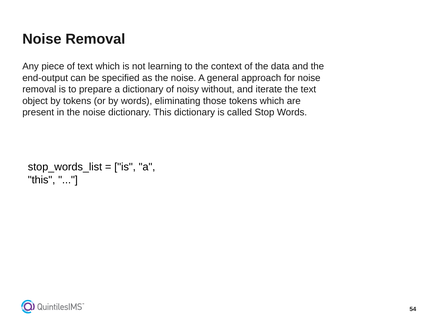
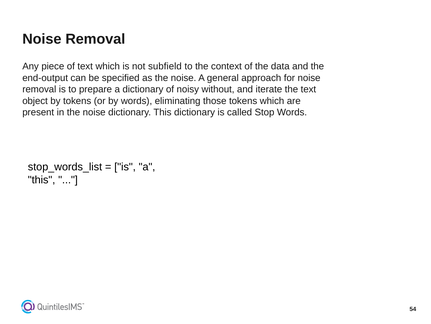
learning: learning -> subfield (165, 66)
